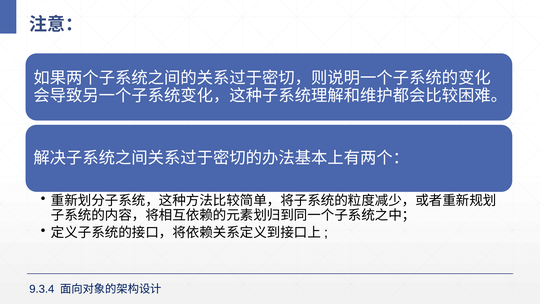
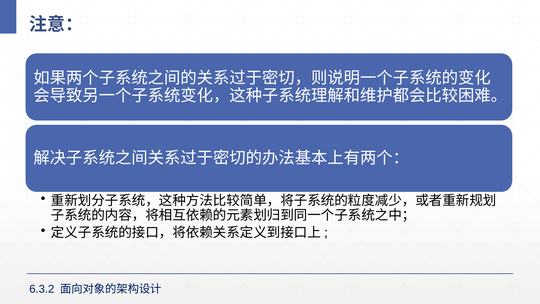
9.3.4: 9.3.4 -> 6.3.2 (42, 289)
